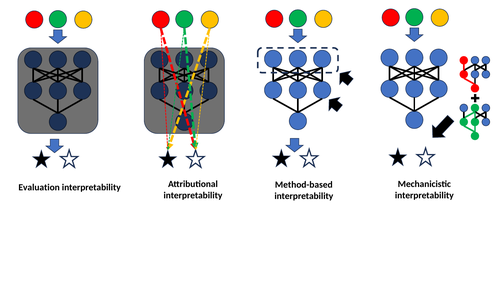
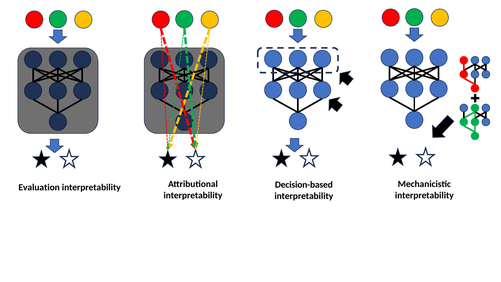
Method-based: Method-based -> Decision-based (304, 185)
